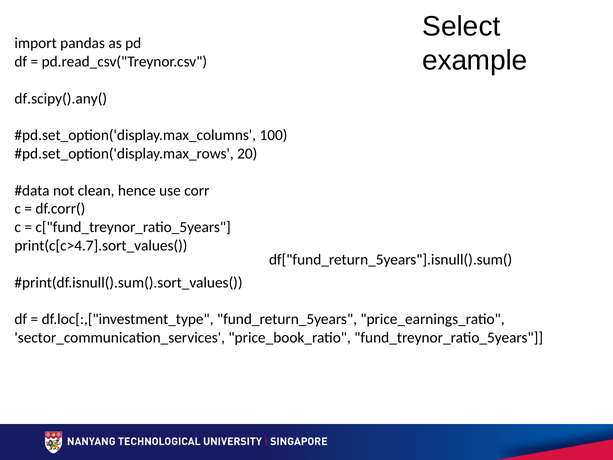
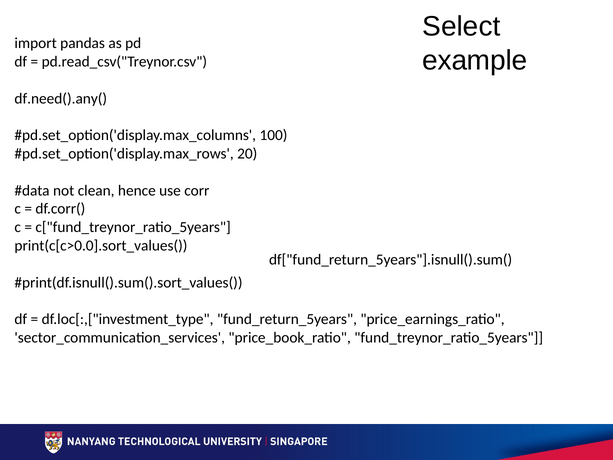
df.scipy().any(: df.scipy().any( -> df.need().any( (61, 98)
print(c[c>4.7].sort_values(: print(c[c>4.7].sort_values( -> print(c[c>0.0].sort_values( (101, 246)
